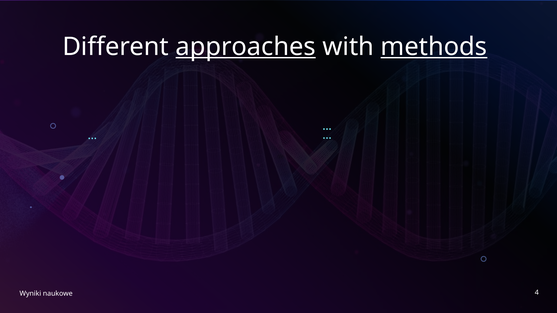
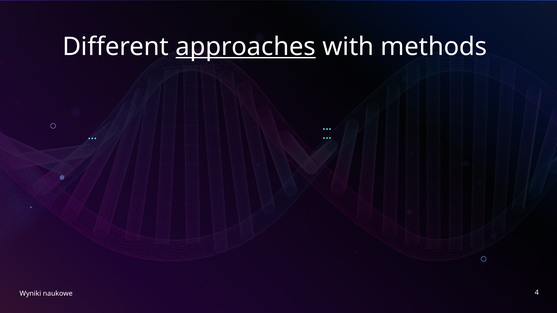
methods underline: present -> none (434, 47)
